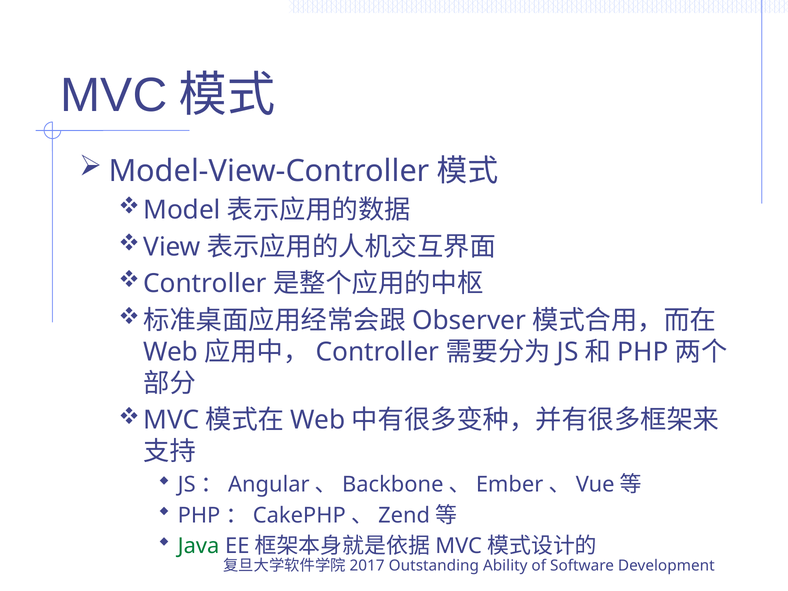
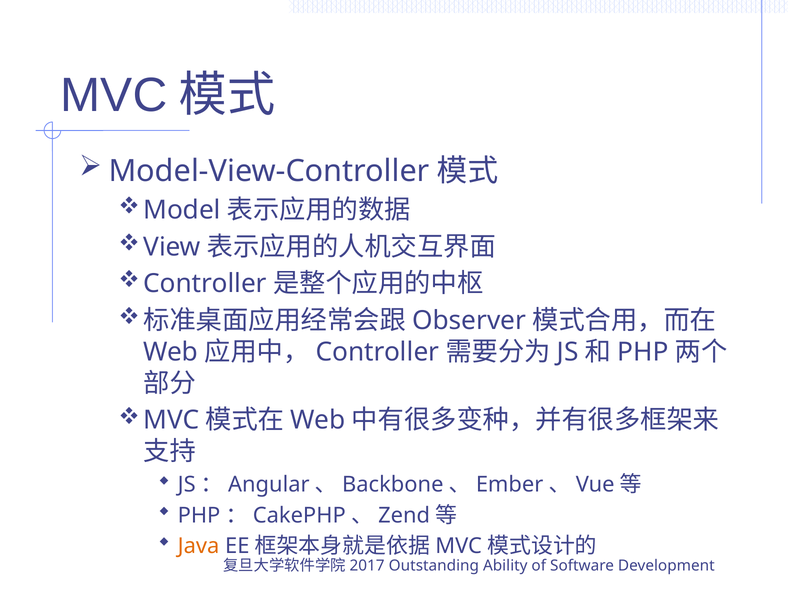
Java colour: green -> orange (199, 546)
